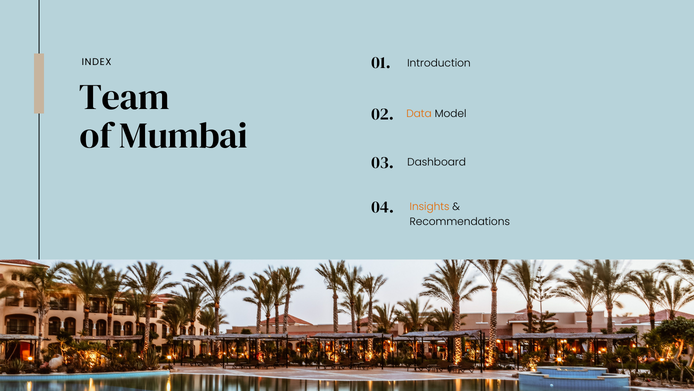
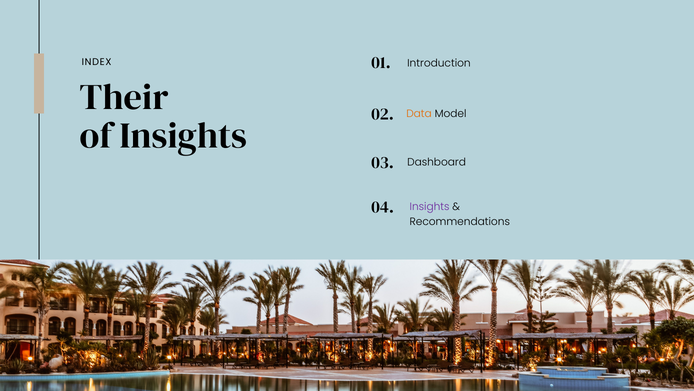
Team: Team -> Their (124, 97)
of Mumbai: Mumbai -> Insights (183, 136)
Insights colour: orange -> purple (430, 206)
